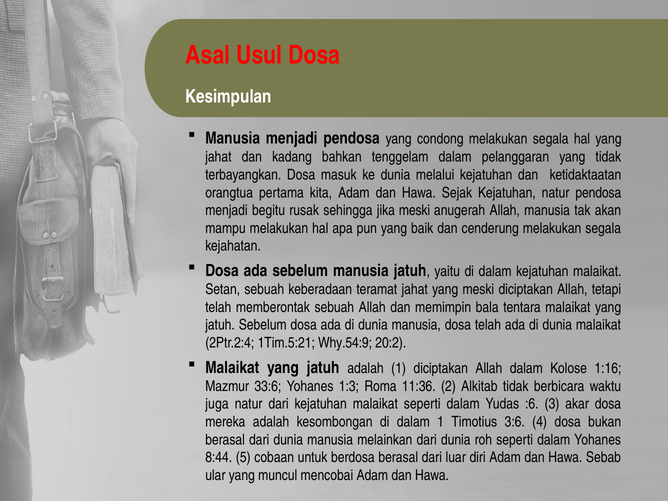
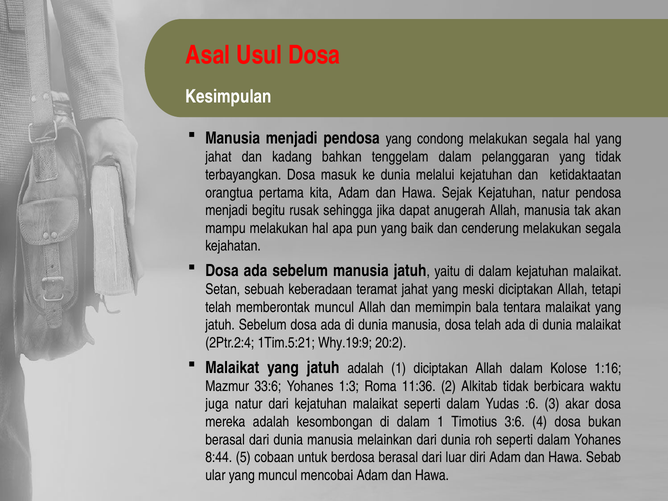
jika meski: meski -> dapat (414, 210)
memberontak sebuah: sebuah -> muncul (334, 307)
Why.54:9: Why.54:9 -> Why.19:9 (345, 343)
